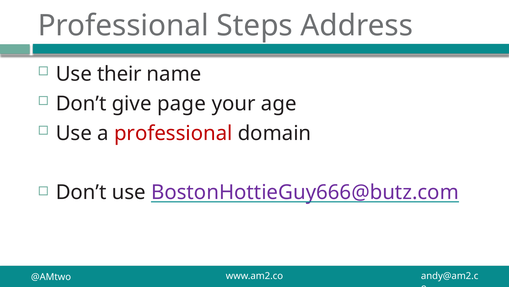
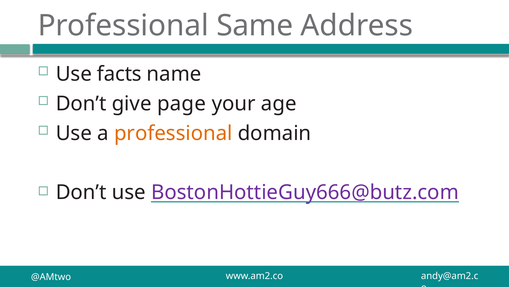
Steps: Steps -> Same (255, 26)
their: their -> facts (119, 74)
professional colour: red -> orange (173, 133)
